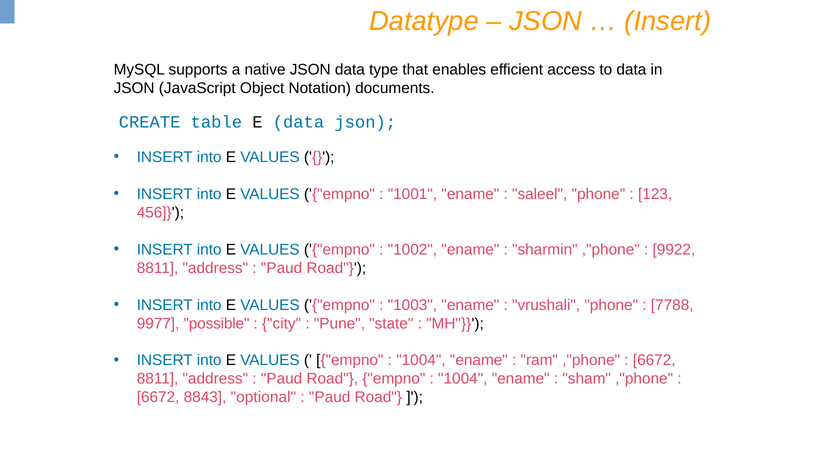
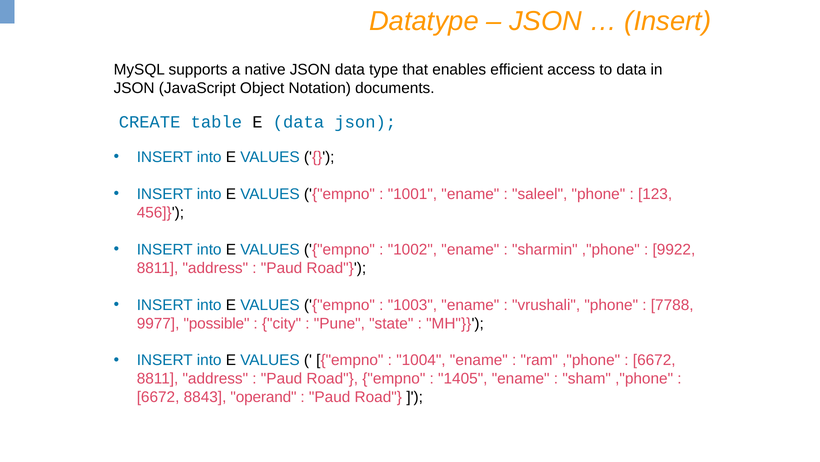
1004: 1004 -> 1405 (463, 378)
optional: optional -> operand (263, 397)
